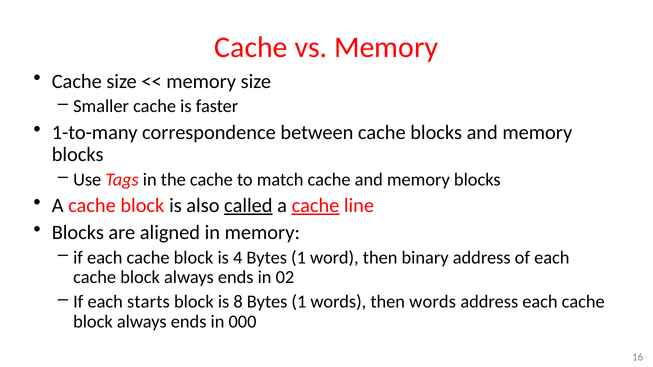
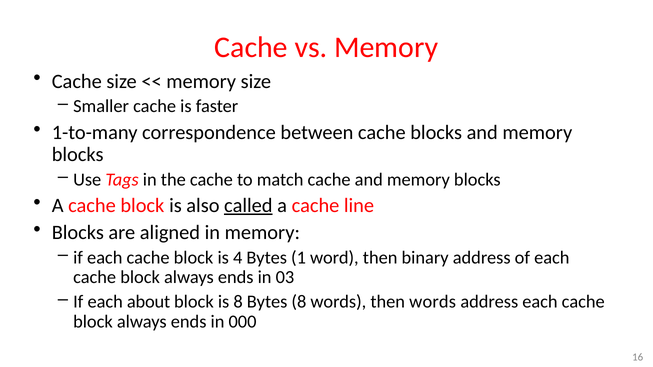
cache underline: present -> none (315, 206)
02: 02 -> 03 (285, 278)
starts: starts -> about (149, 302)
8 Bytes 1: 1 -> 8 (299, 302)
